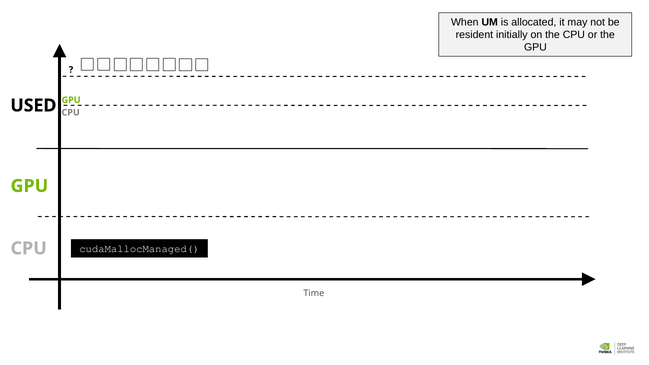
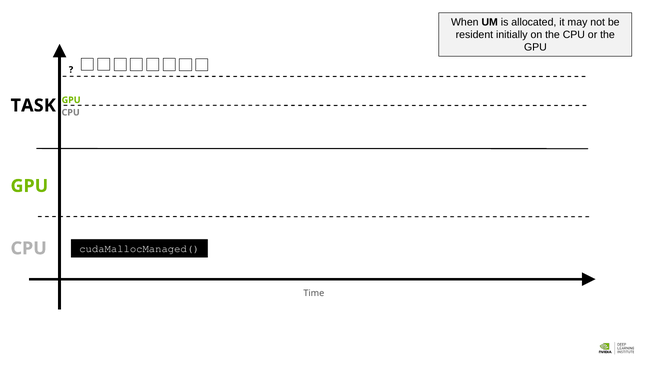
USED: USED -> TASK (33, 106)
